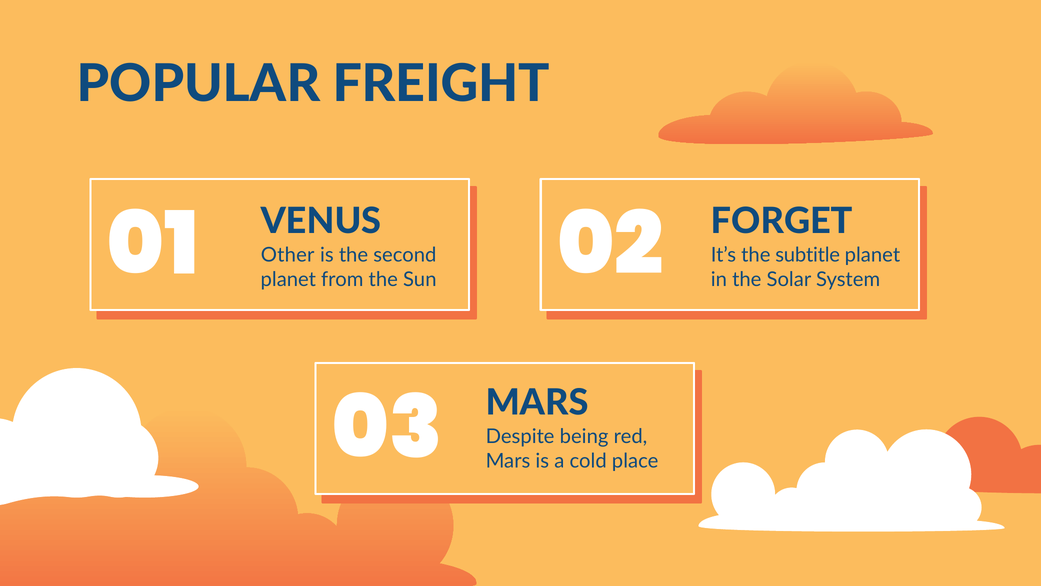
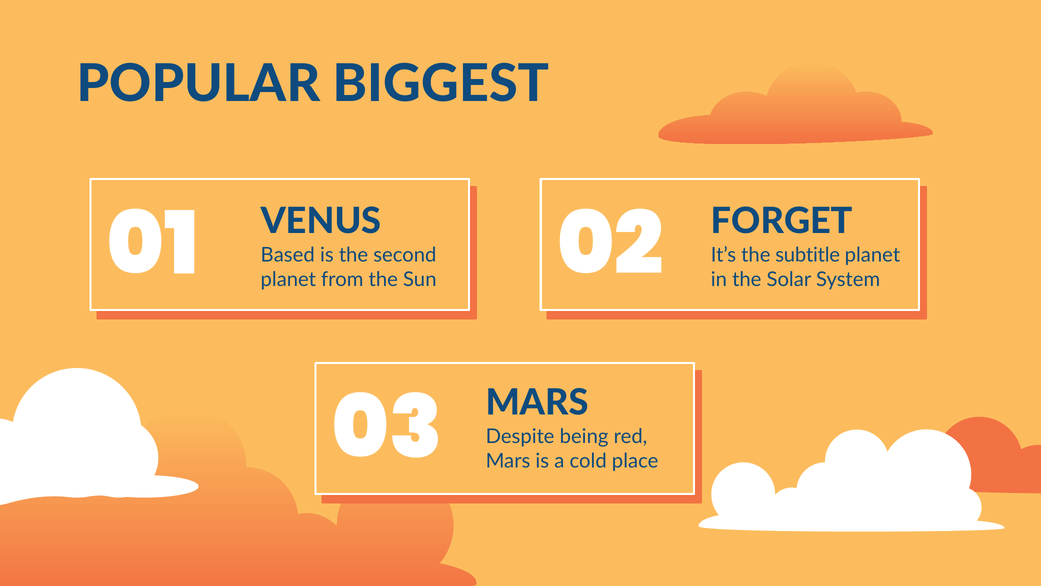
FREIGHT: FREIGHT -> BIGGEST (441, 84)
Other: Other -> Based (288, 255)
